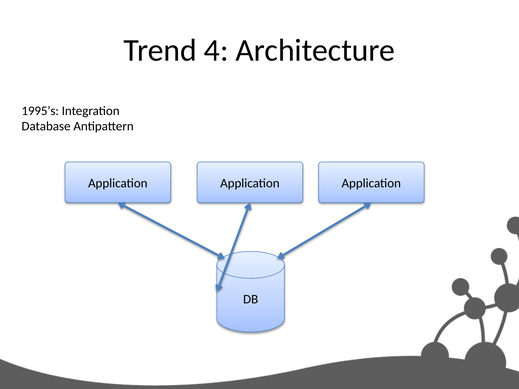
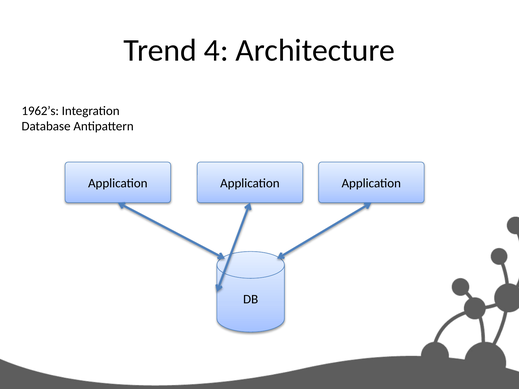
1995’s: 1995’s -> 1962’s (40, 111)
